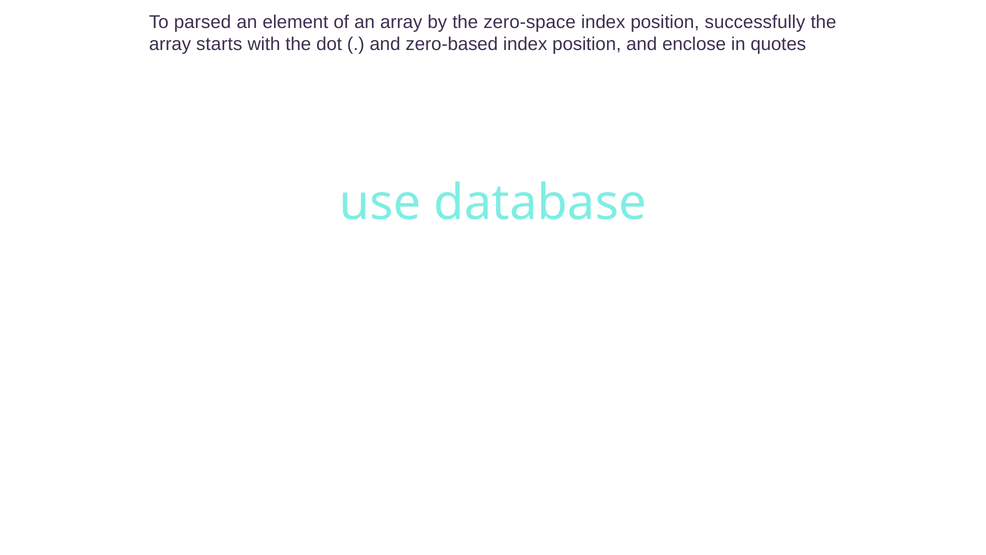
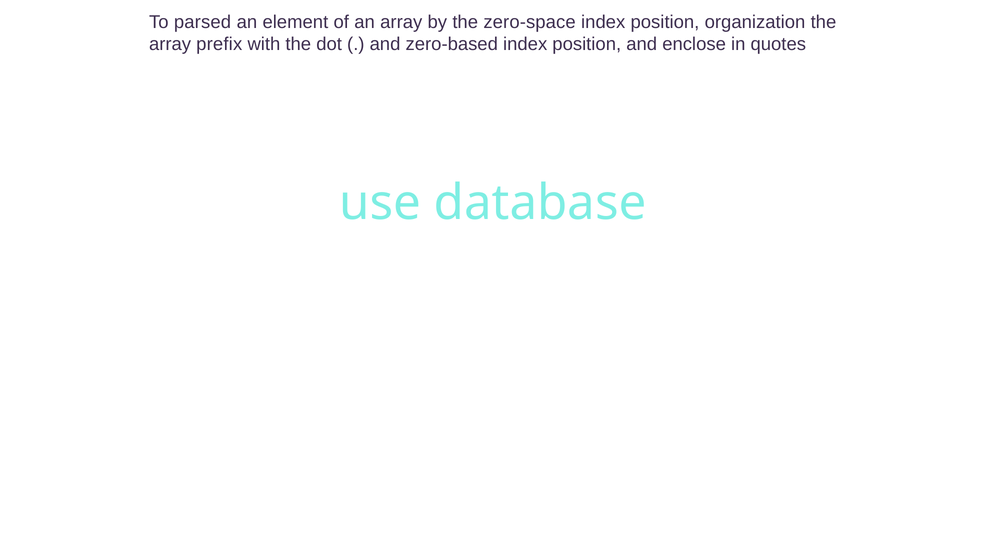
successfully: successfully -> organization (755, 22)
starts: starts -> prefix (219, 44)
